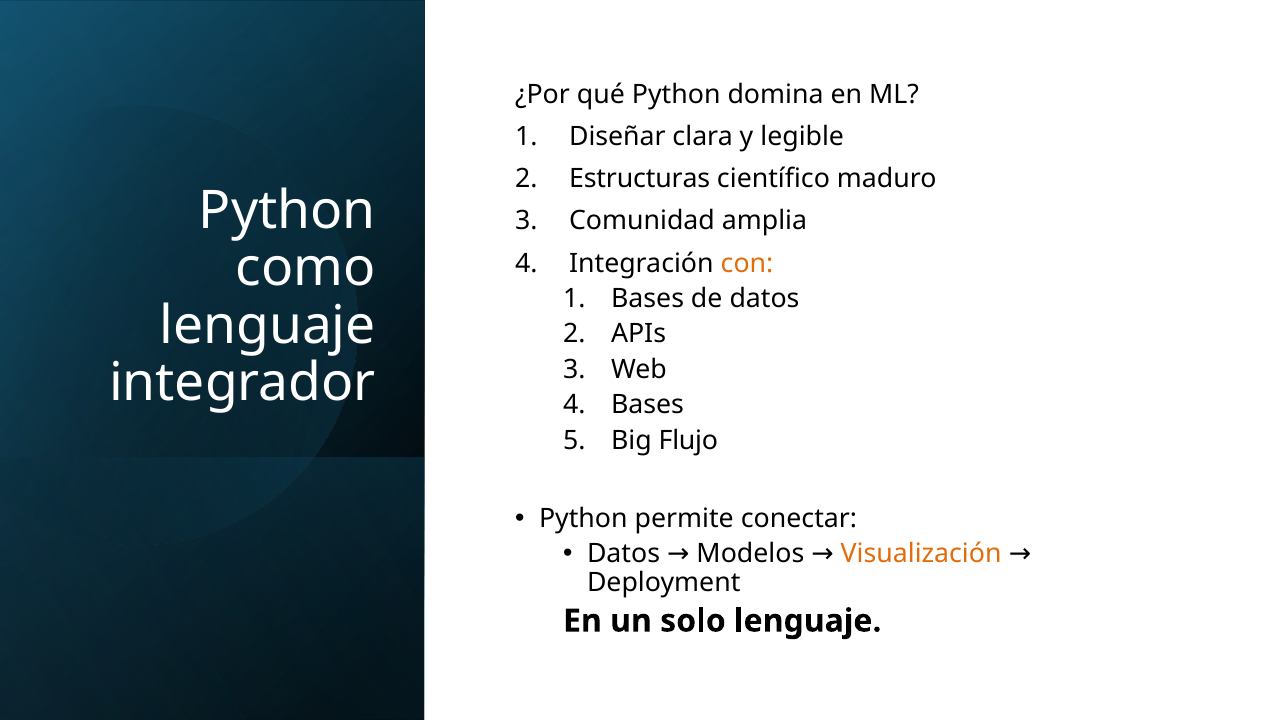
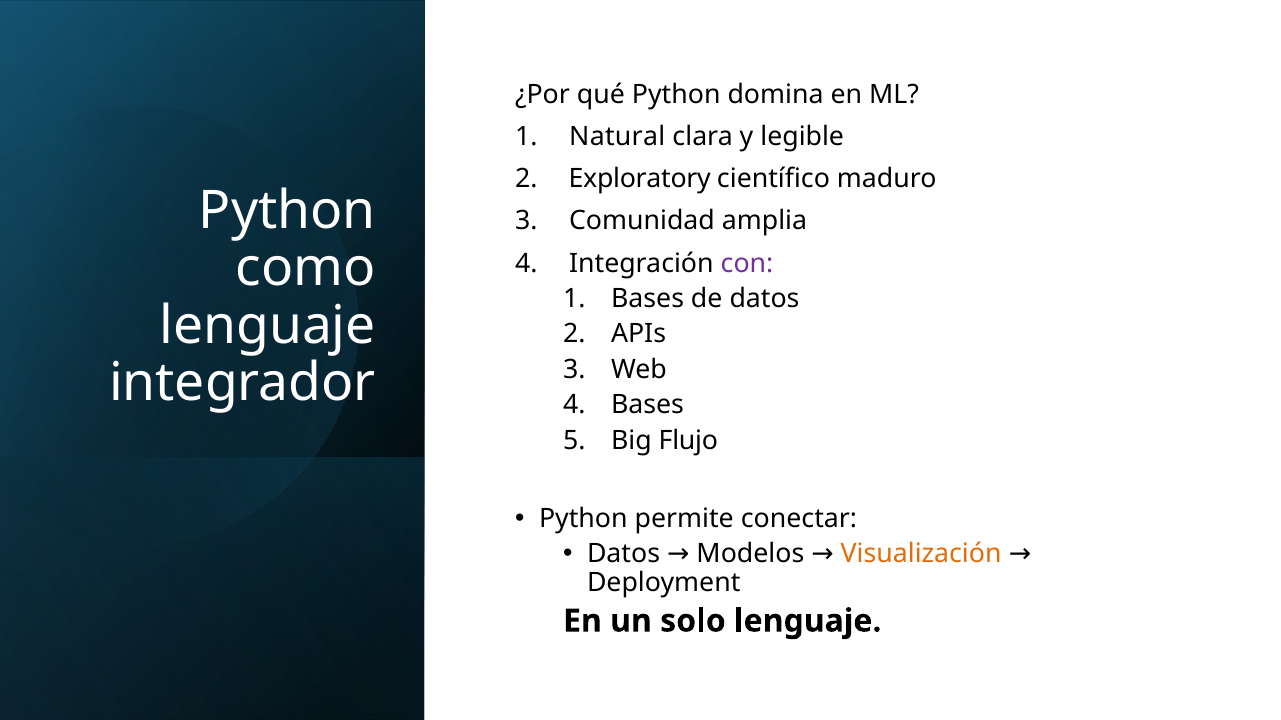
Diseñar: Diseñar -> Natural (617, 137)
Estructuras: Estructuras -> Exploratory (640, 179)
con colour: orange -> purple (747, 263)
